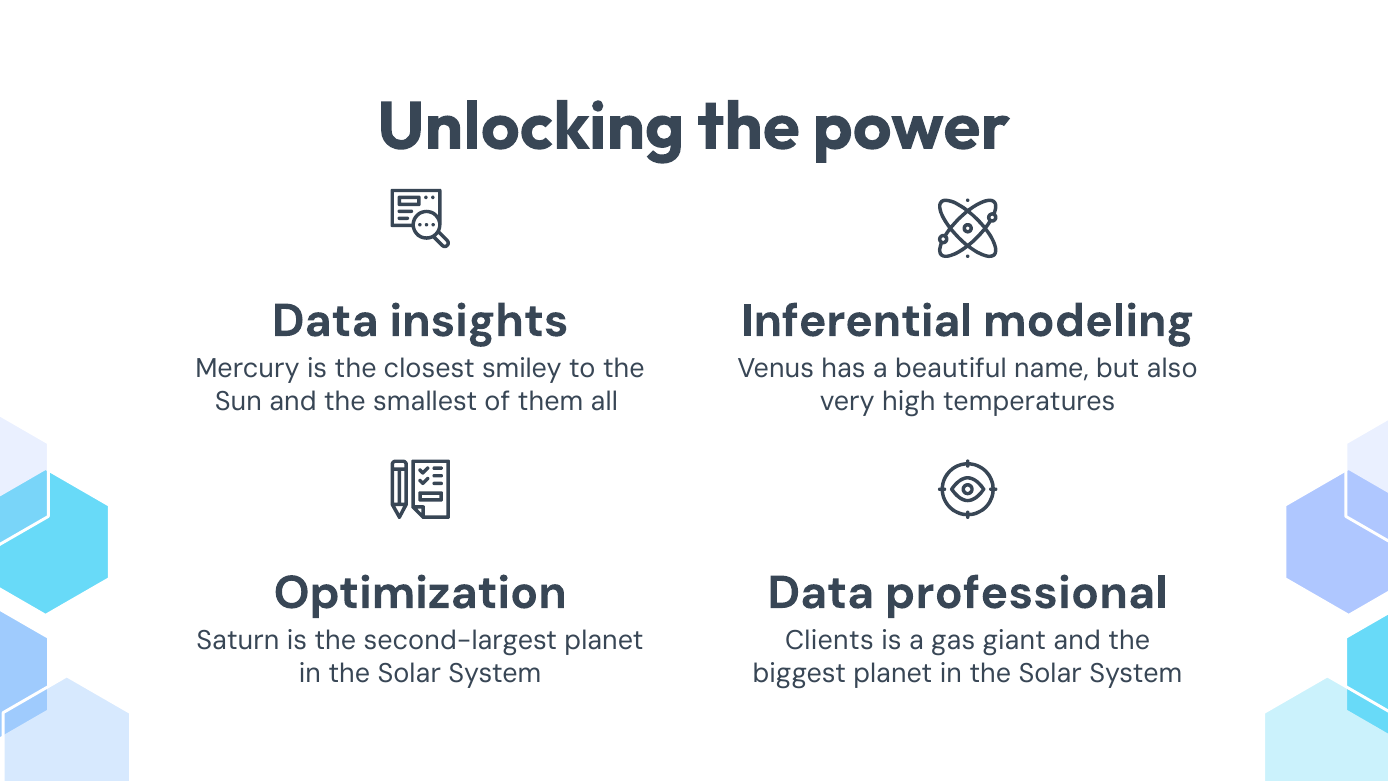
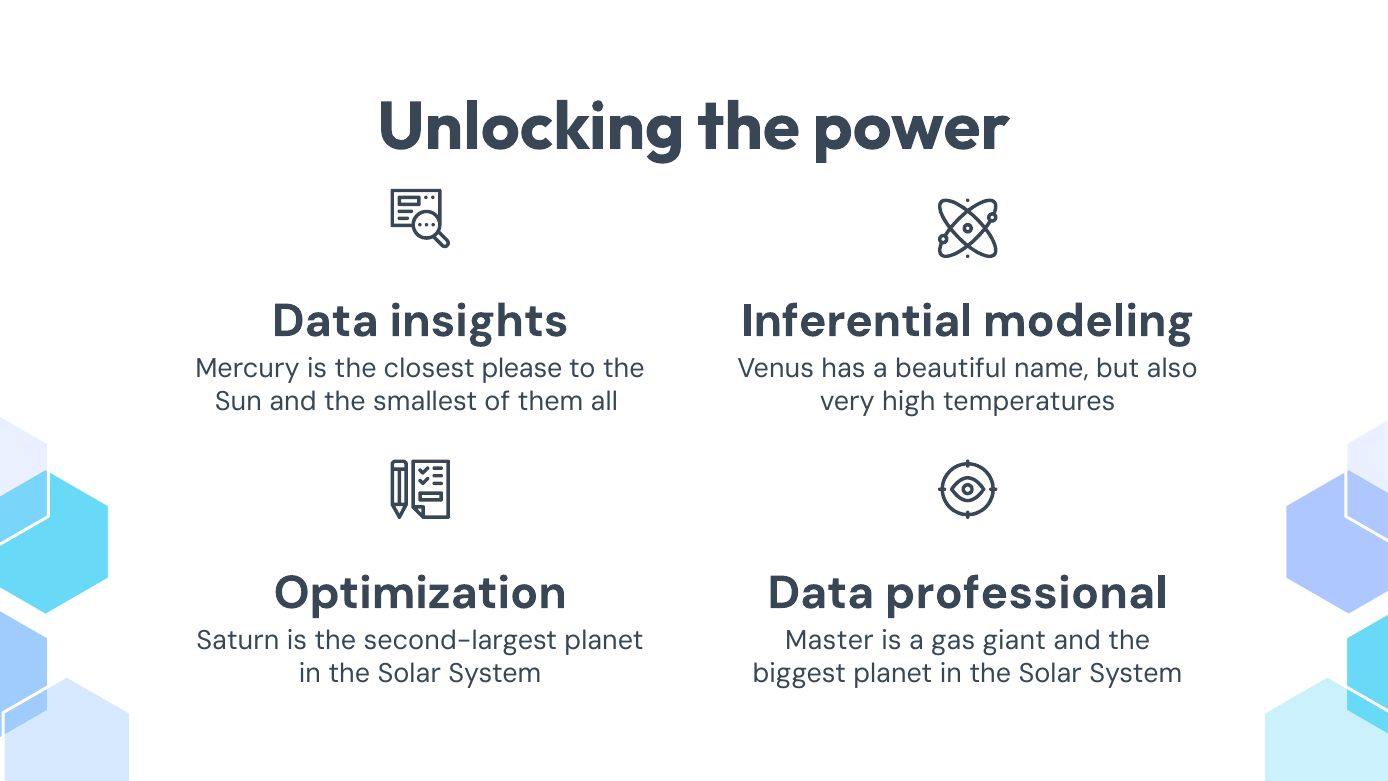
smiley: smiley -> please (522, 369)
Clients: Clients -> Master (829, 641)
